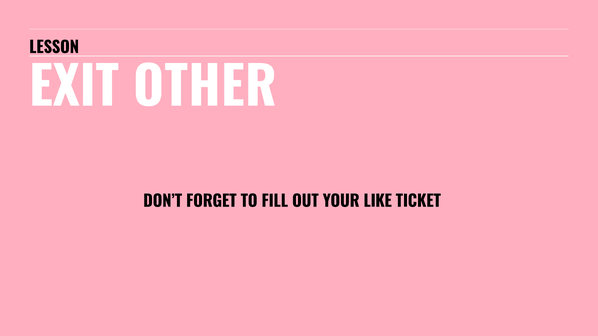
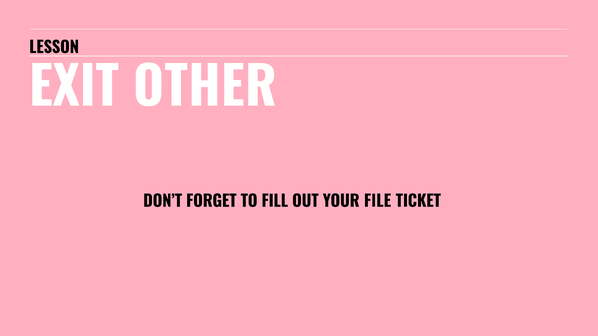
LIKE: LIKE -> FILE (377, 201)
